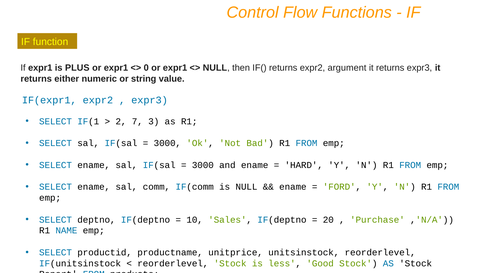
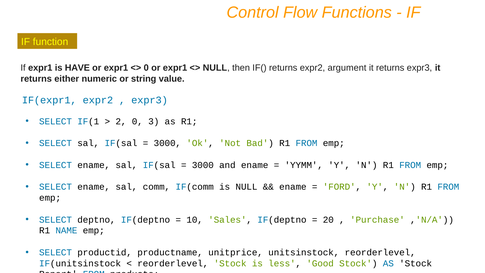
PLUS: PLUS -> HAVE (77, 68)
2 7: 7 -> 0 (137, 121)
HARD: HARD -> YYMM (304, 165)
